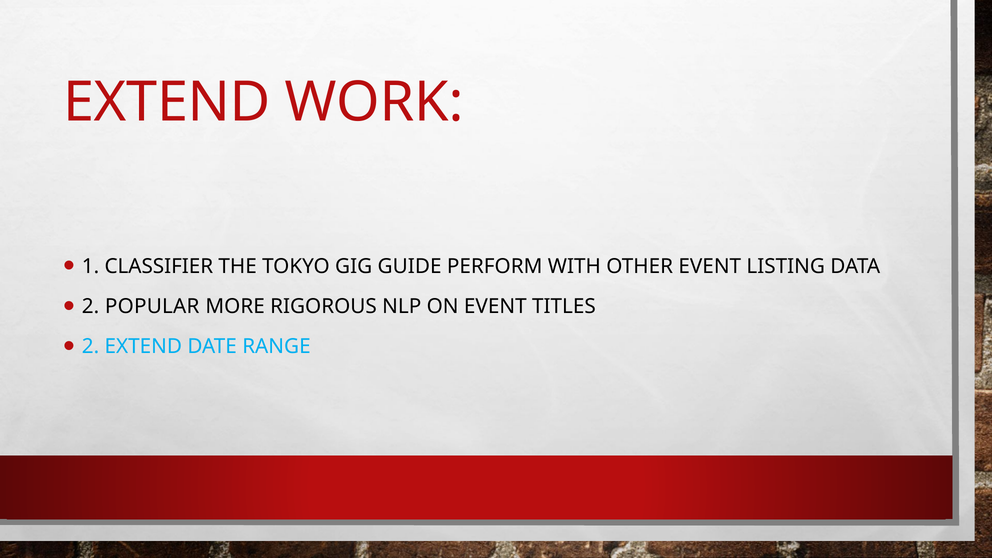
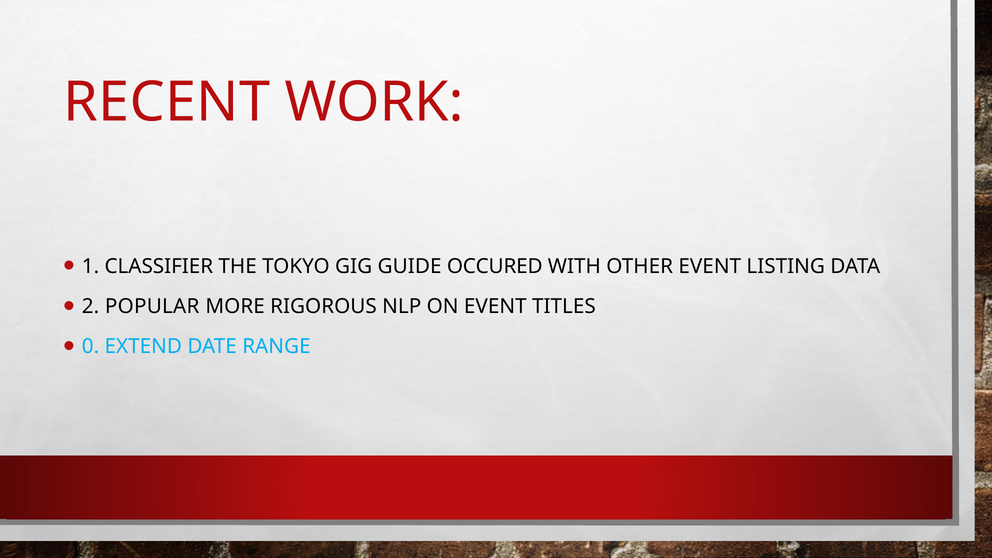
EXTEND: EXTEND -> RECENT (167, 102)
PERFORM: PERFORM -> OCCURED (495, 266)
2: 2 -> 0 (91, 347)
